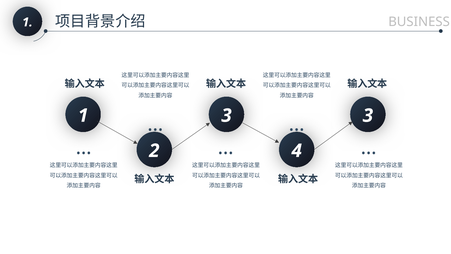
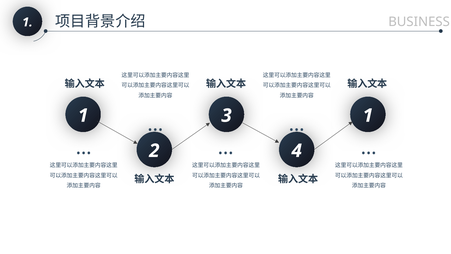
3 3: 3 -> 1 (368, 115)
